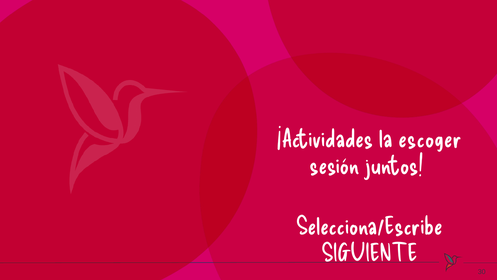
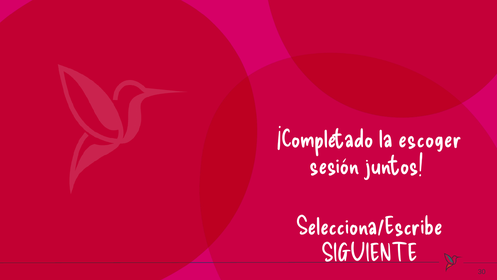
¡Actividades: ¡Actividades -> ¡Completado (325, 139)
